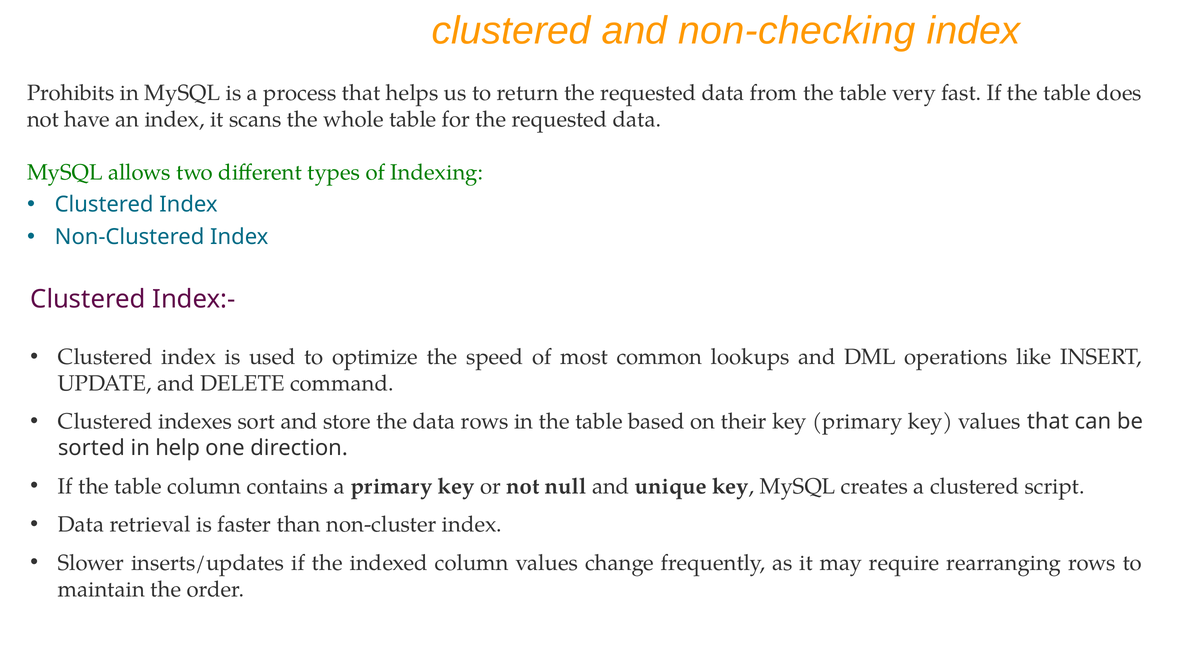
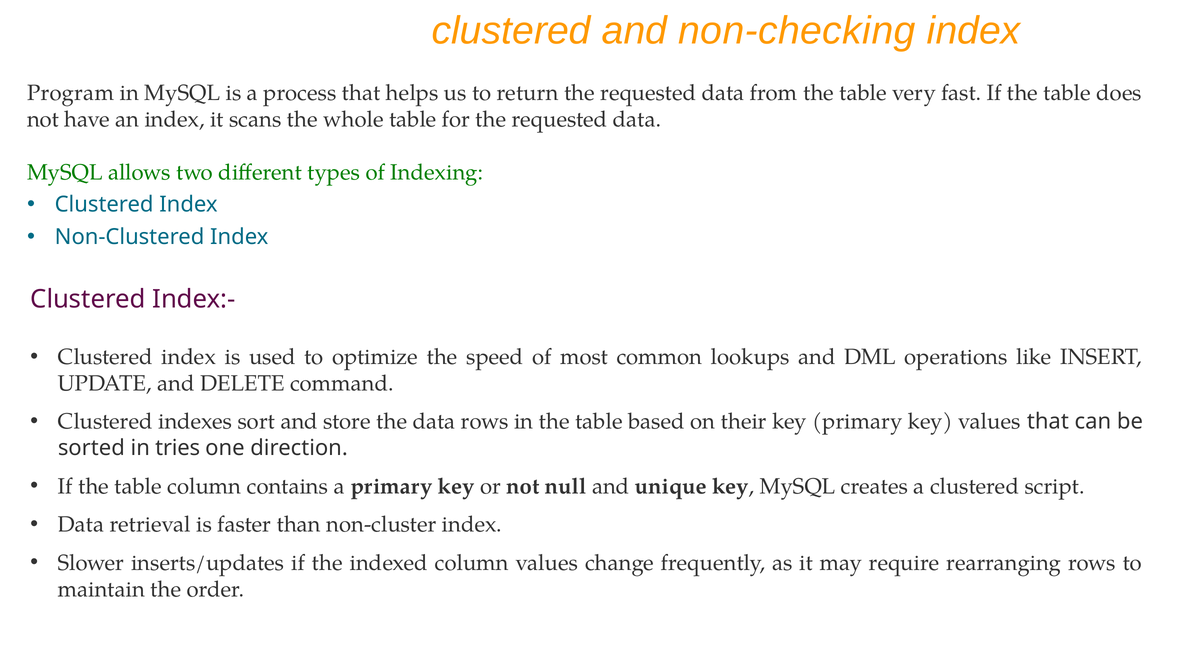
Prohibits: Prohibits -> Program (71, 93)
help: help -> tries (178, 448)
